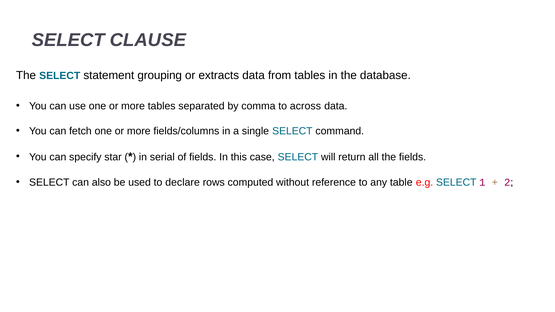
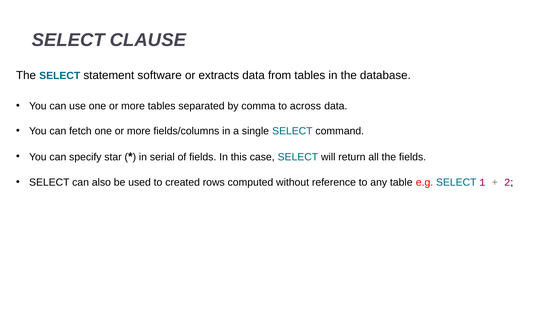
grouping: grouping -> software (160, 75)
declare: declare -> created (183, 182)
